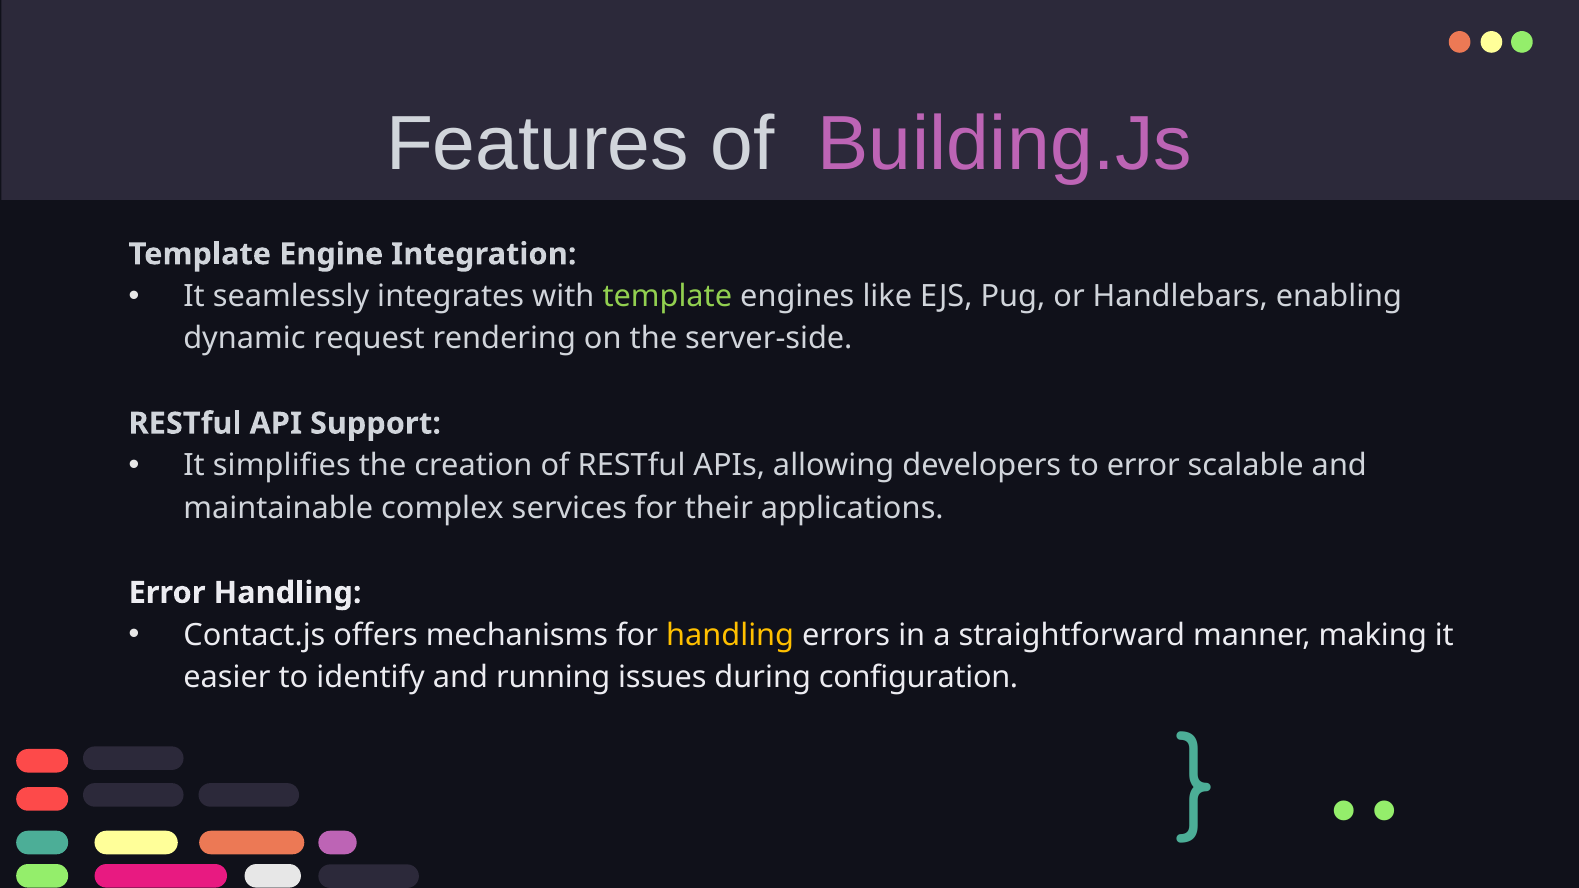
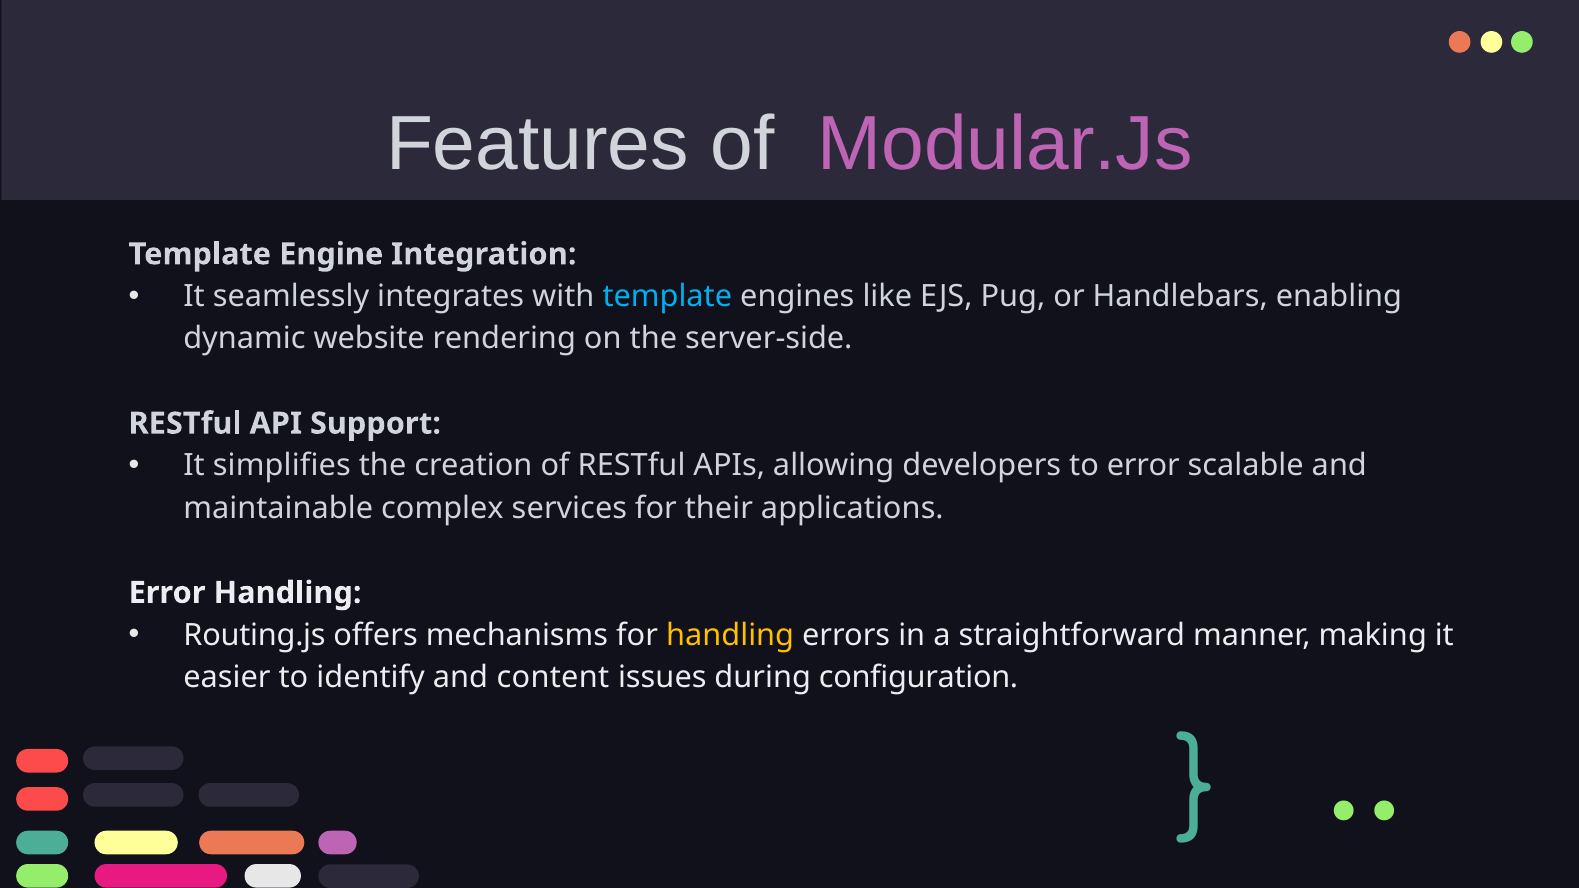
Building.Js: Building.Js -> Modular.Js (1005, 144)
template colour: light green -> light blue (667, 297)
request: request -> website (369, 339)
Contact.js: Contact.js -> Routing.js (255, 635)
running: running -> content (553, 678)
